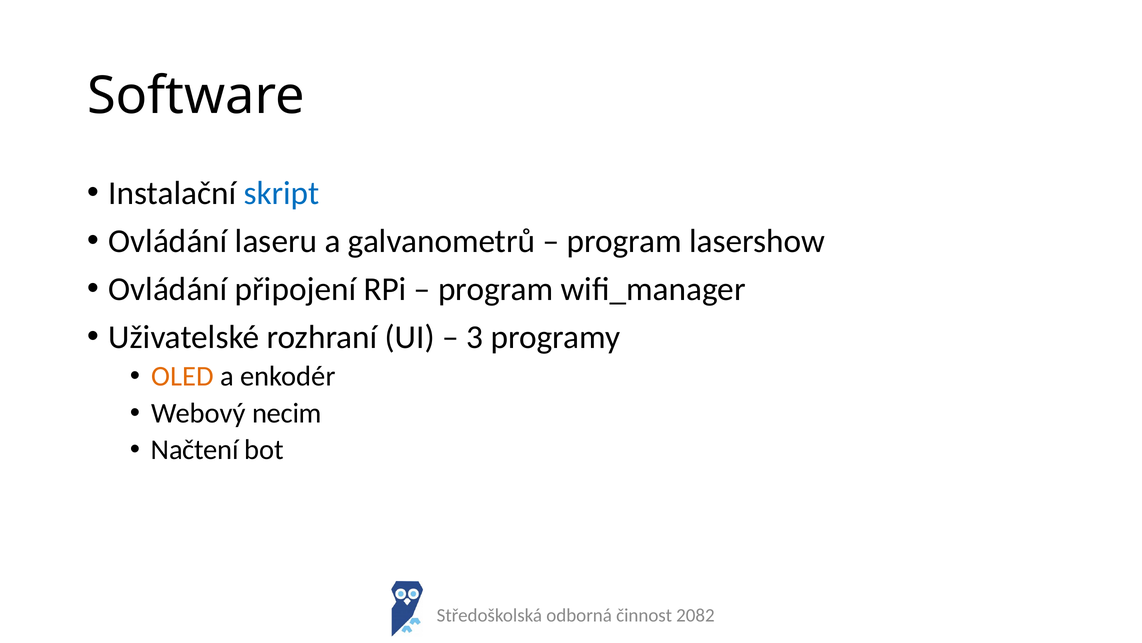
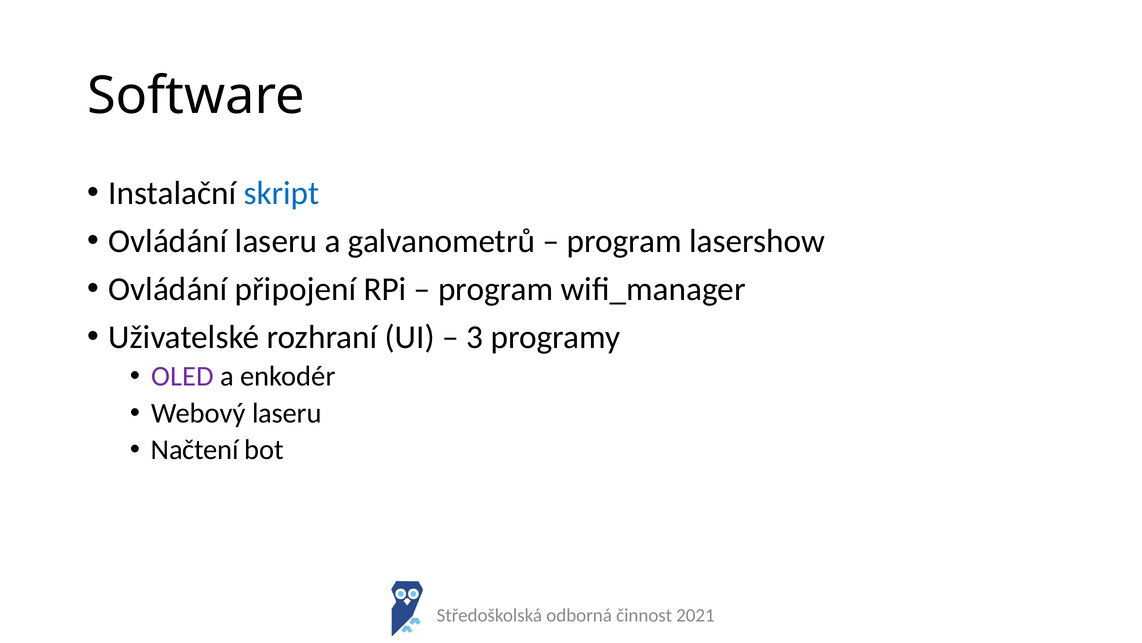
OLED colour: orange -> purple (182, 376)
Webový necim: necim -> laseru (287, 413)
2082: 2082 -> 2021 (695, 615)
